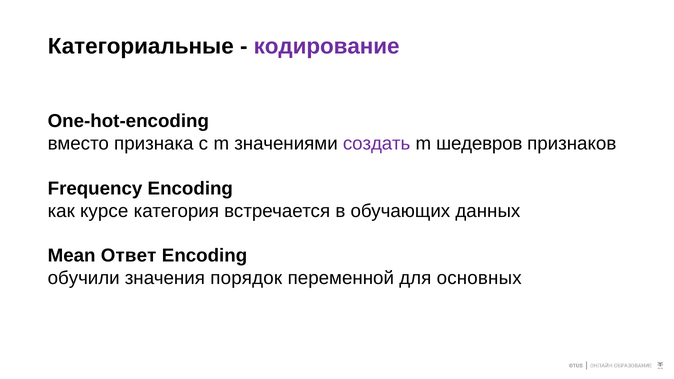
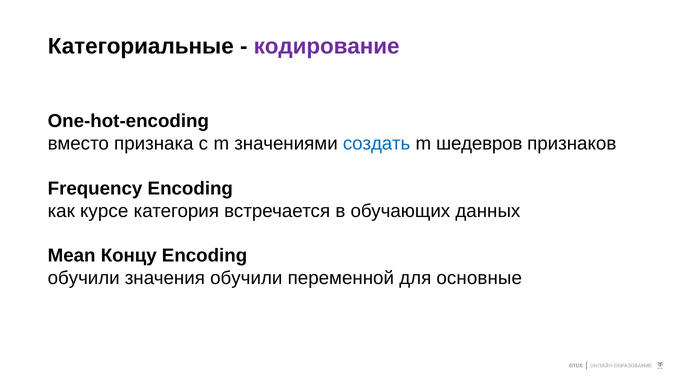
создать colour: purple -> blue (377, 143)
Ответ: Ответ -> Концу (129, 256)
значения порядок: порядок -> обучили (246, 278)
основных: основных -> основные (479, 278)
